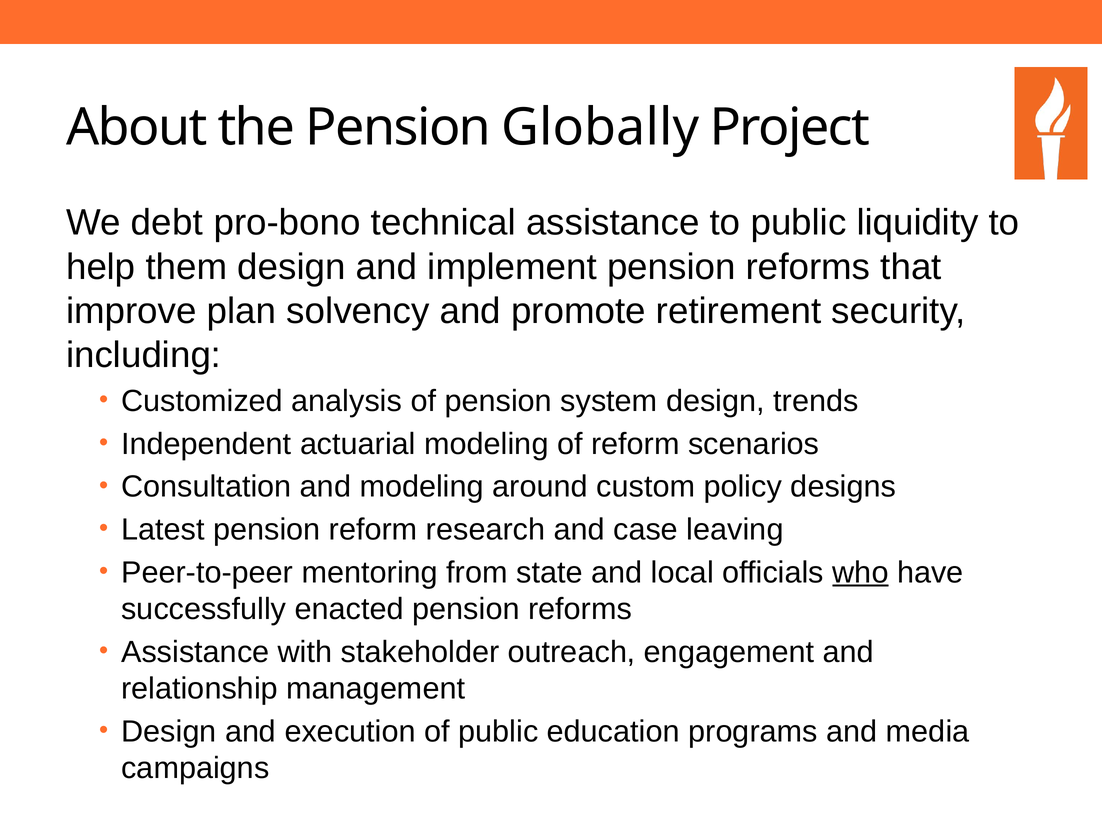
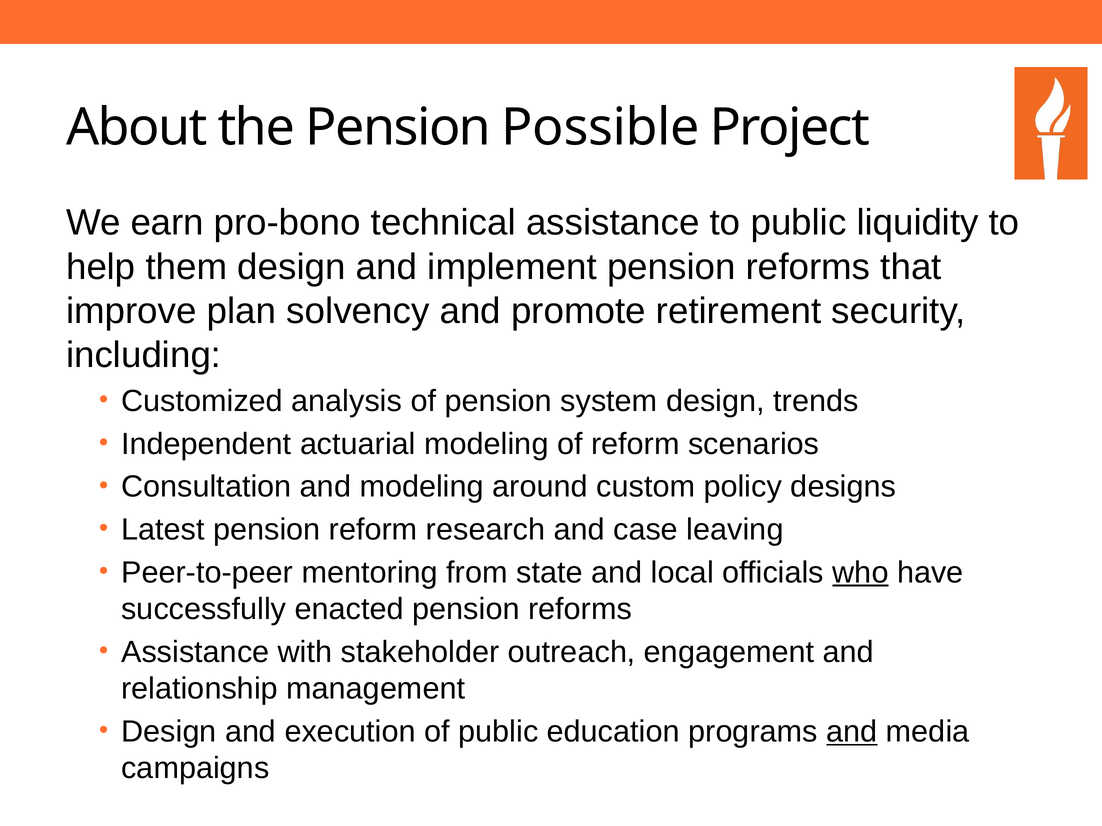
Globally: Globally -> Possible (600, 128)
debt: debt -> earn (167, 223)
and underline: none -> present (852, 732)
